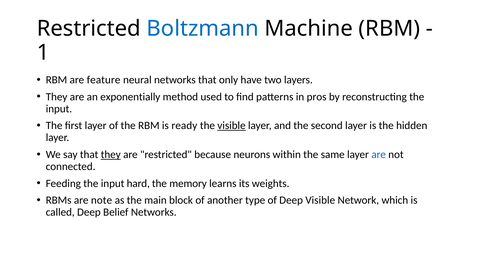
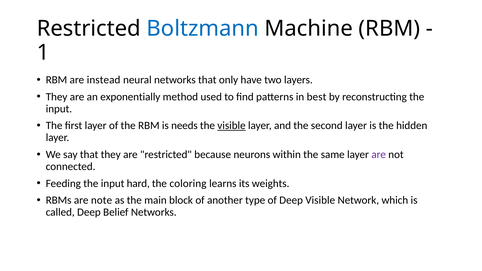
feature: feature -> instead (104, 80)
pros: pros -> best (317, 97)
ready: ready -> needs (184, 126)
they underline: present -> none (111, 155)
are colour: blue -> purple (379, 155)
memory: memory -> coloring (188, 183)
